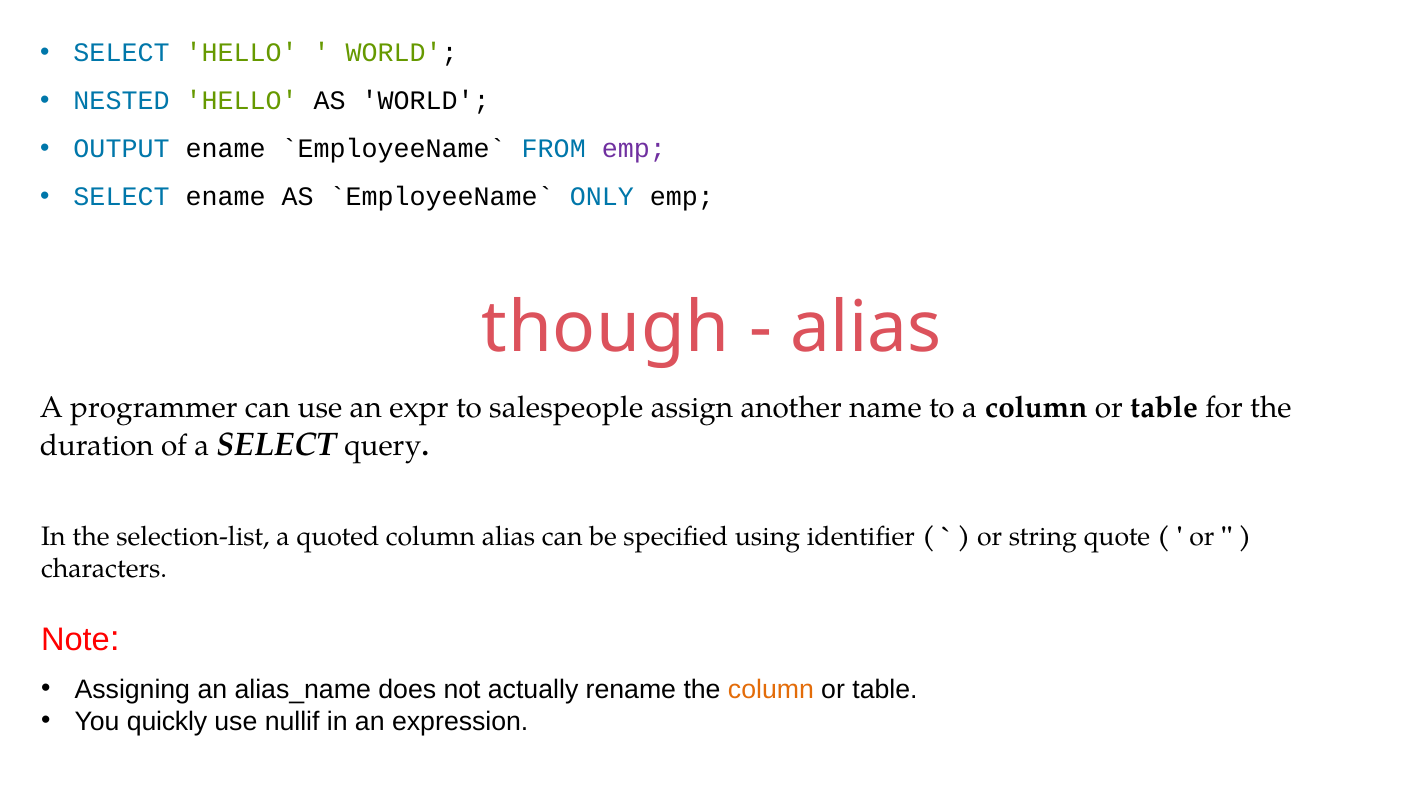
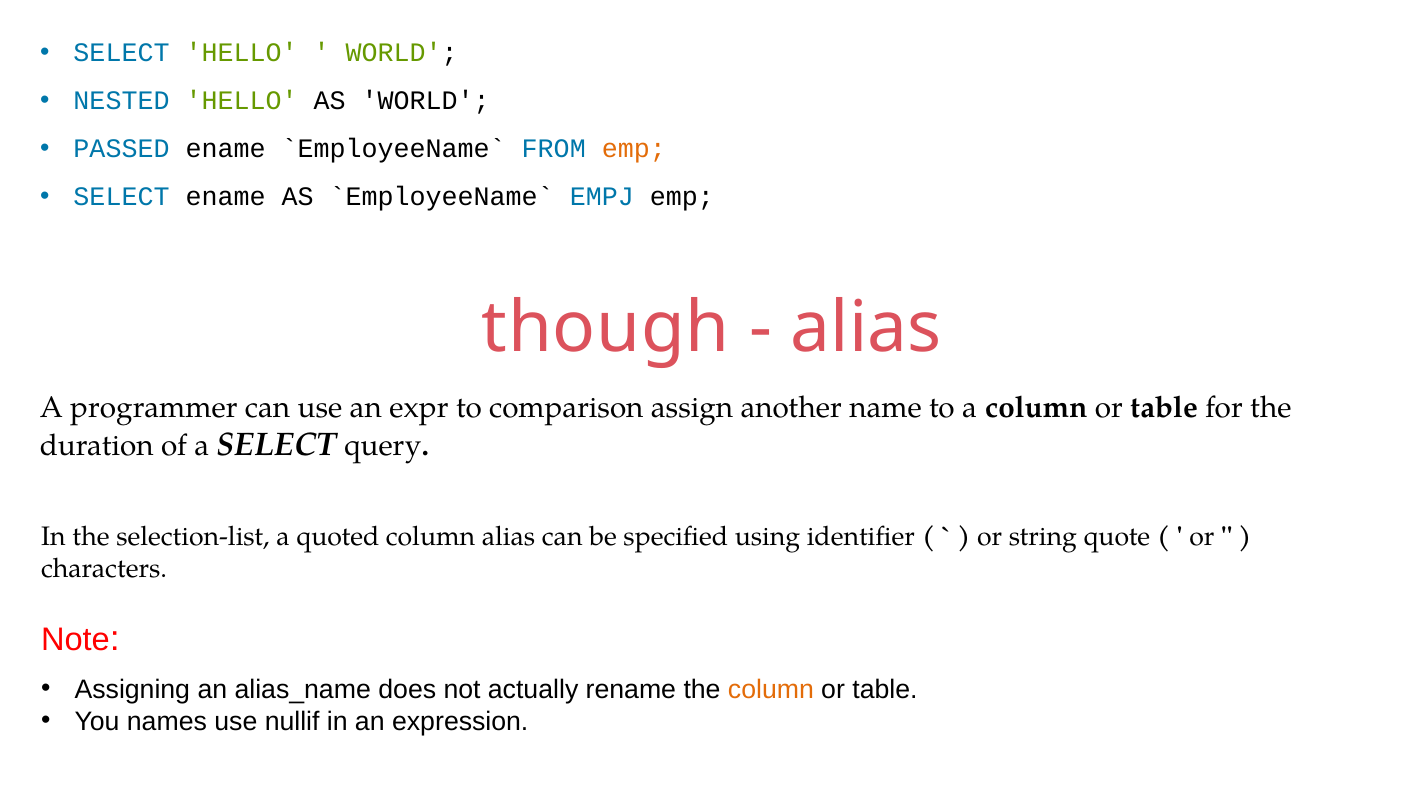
OUTPUT: OUTPUT -> PASSED (122, 149)
emp colour: purple -> orange (634, 149)
ONLY: ONLY -> EMPJ (602, 197)
salespeople: salespeople -> comparison (566, 408)
quickly: quickly -> names (167, 722)
